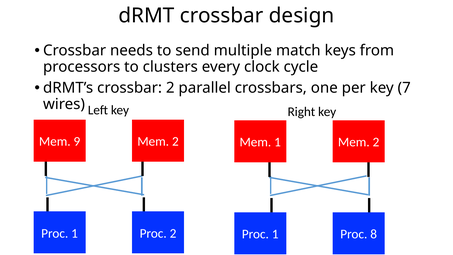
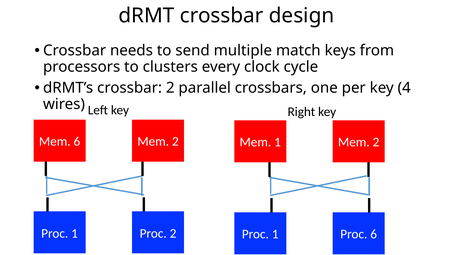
7: 7 -> 4 (404, 88)
Mem 9: 9 -> 6 (77, 141)
Proc 8: 8 -> 6 (374, 234)
